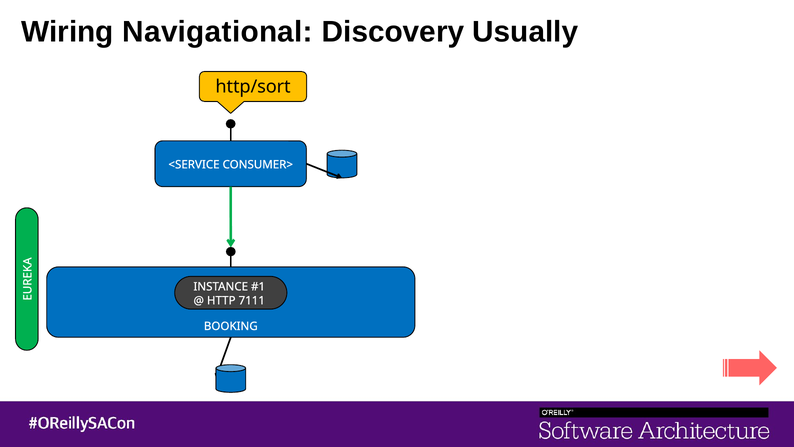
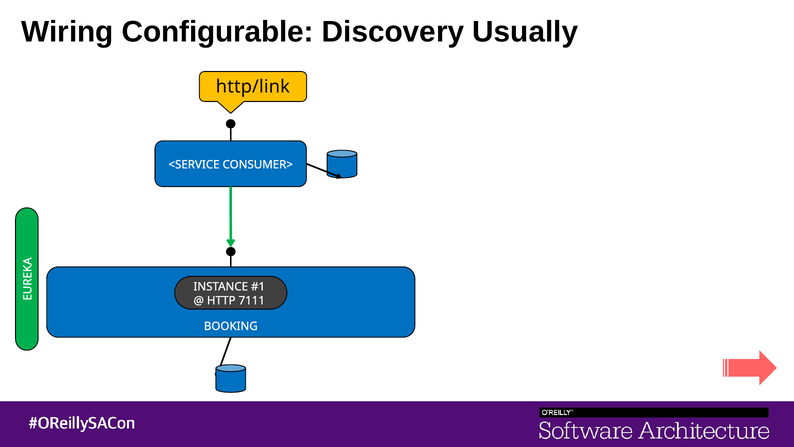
Navigational: Navigational -> Configurable (218, 32)
http/sort: http/sort -> http/link (253, 87)
